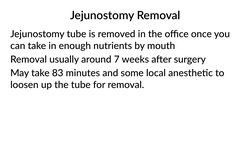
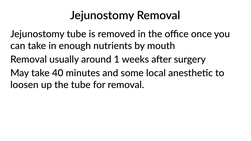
7: 7 -> 1 (117, 60)
83: 83 -> 40 (58, 73)
